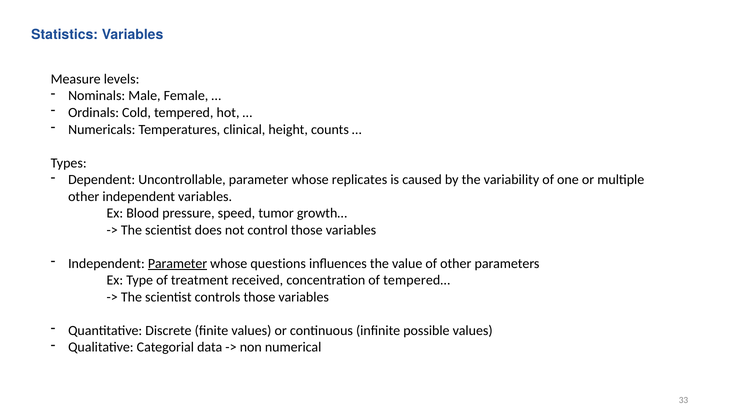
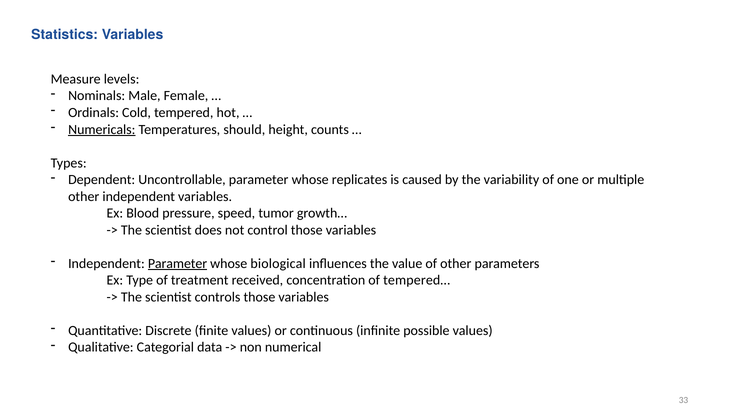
Numericals underline: none -> present (102, 129)
clinical: clinical -> should (244, 129)
questions: questions -> biological (278, 264)
